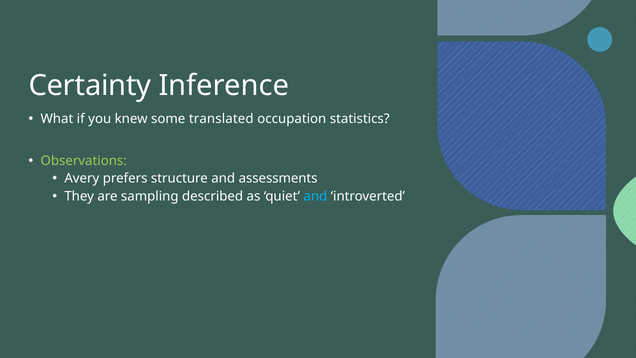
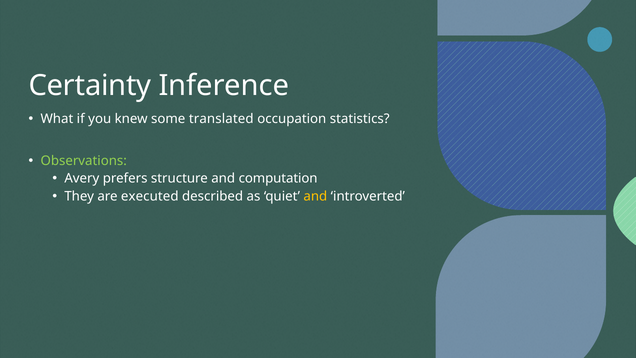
assessments: assessments -> computation (278, 178)
sampling: sampling -> executed (150, 196)
and colour: light blue -> yellow (315, 196)
